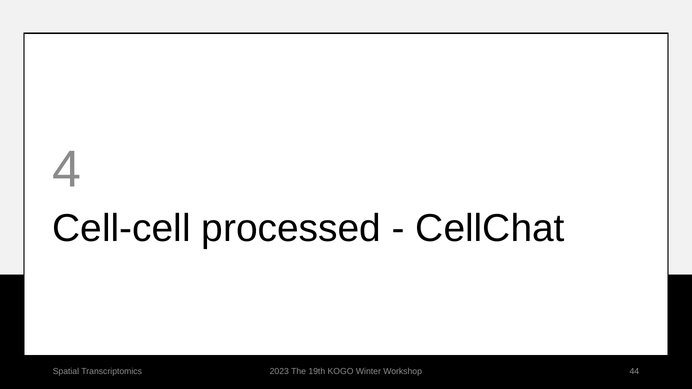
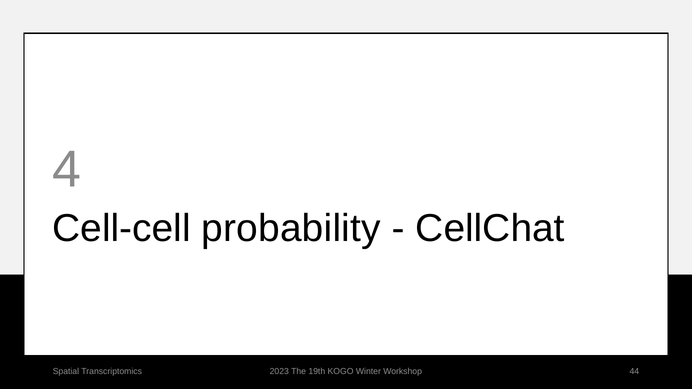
processed: processed -> probability (291, 228)
